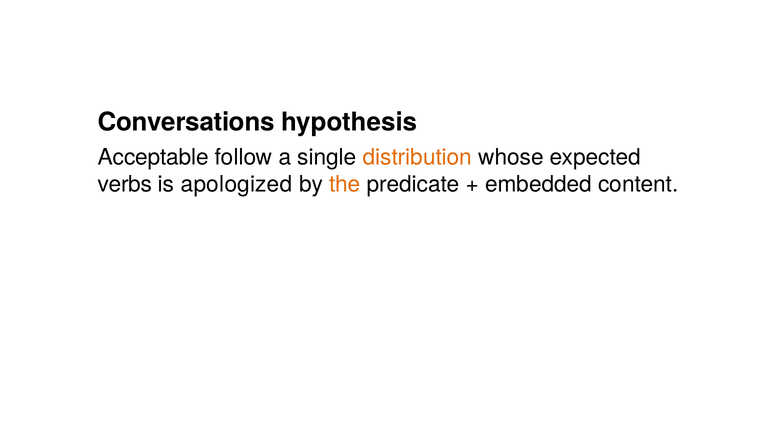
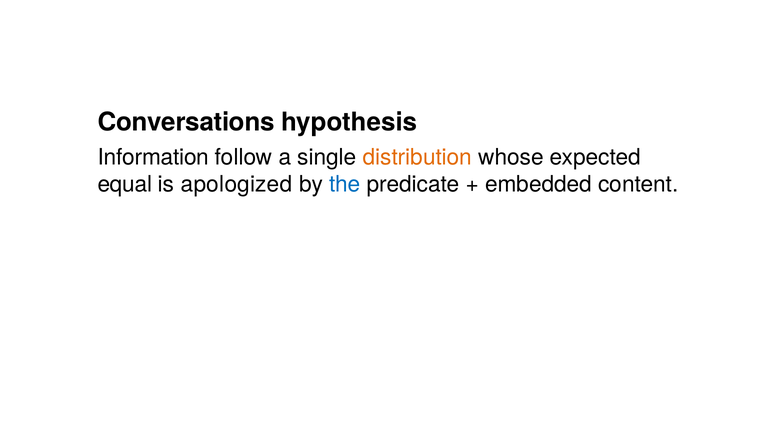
Acceptable: Acceptable -> Information (153, 157)
verbs: verbs -> equal (125, 184)
the colour: orange -> blue (345, 184)
